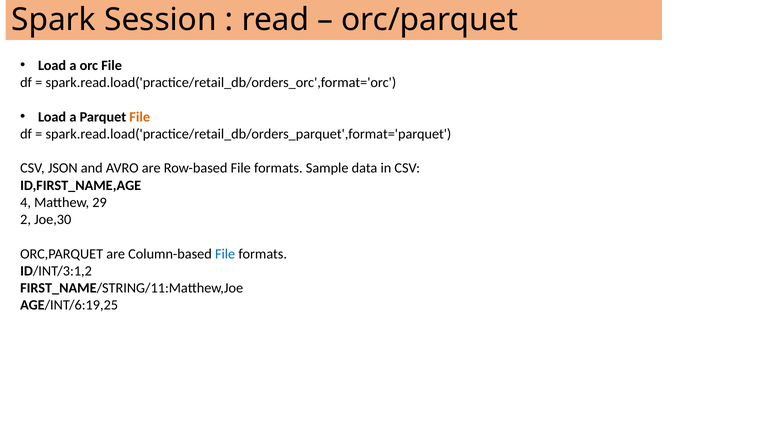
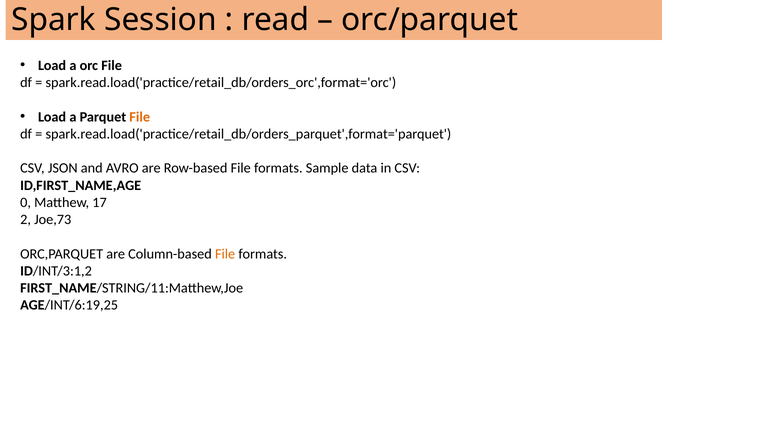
4: 4 -> 0 (26, 202)
29: 29 -> 17 (100, 202)
Joe,30: Joe,30 -> Joe,73 (53, 220)
File colour: blue -> orange (225, 254)
